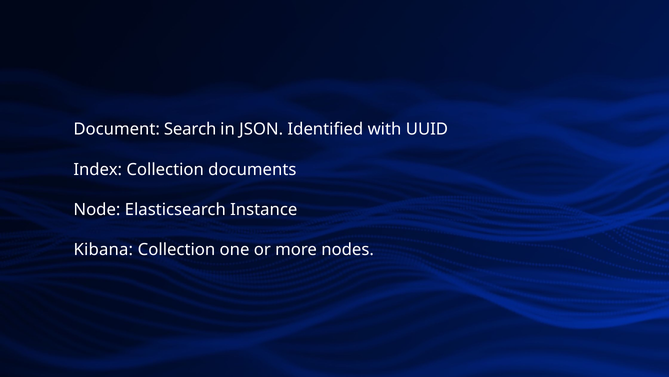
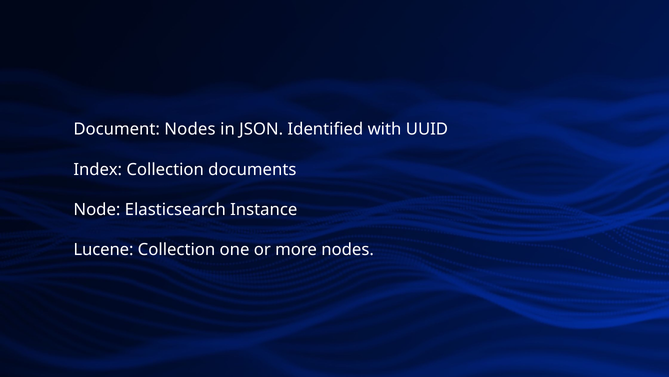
Document Search: Search -> Nodes (190, 129)
Kibana: Kibana -> Lucene (103, 250)
